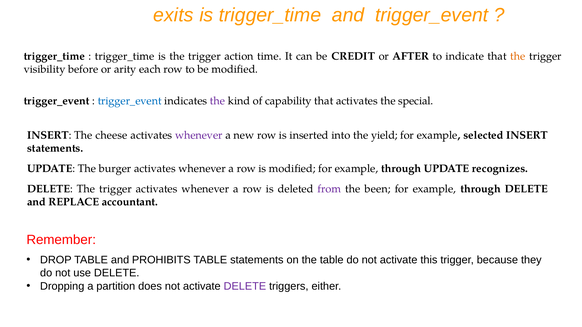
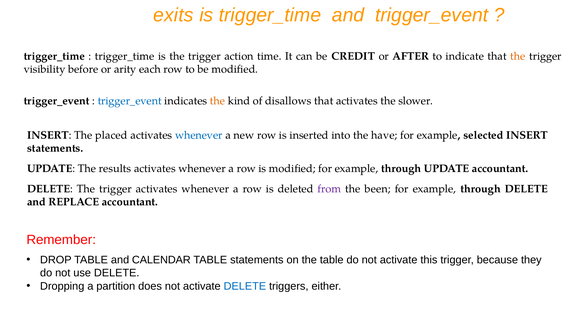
the colour: purple -> orange (218, 101)
capability: capability -> disallows (288, 101)
special: special -> slower (416, 101)
cheese: cheese -> placed (111, 135)
whenever colour: purple -> blue (199, 135)
yield: yield -> have (384, 135)
burger: burger -> results (115, 169)
UPDATE recognizes: recognizes -> accountant (500, 169)
PROHIBITS: PROHIBITS -> CALENDAR (161, 260)
DELETE colour: purple -> blue (245, 286)
